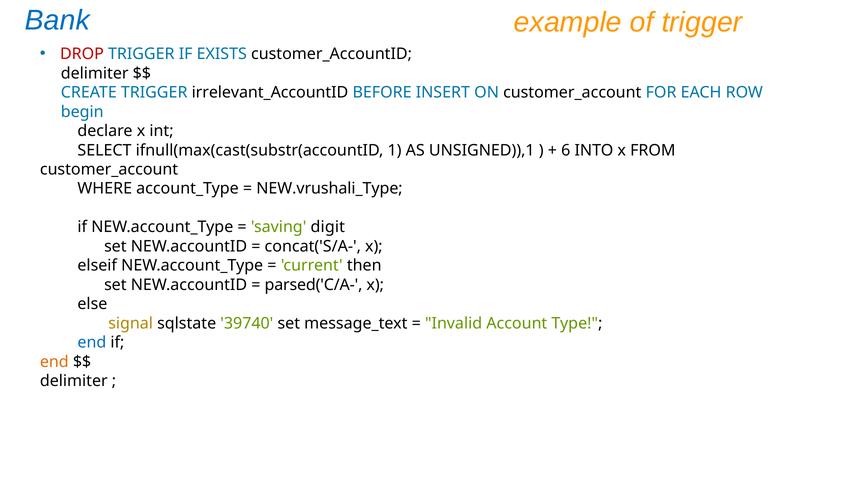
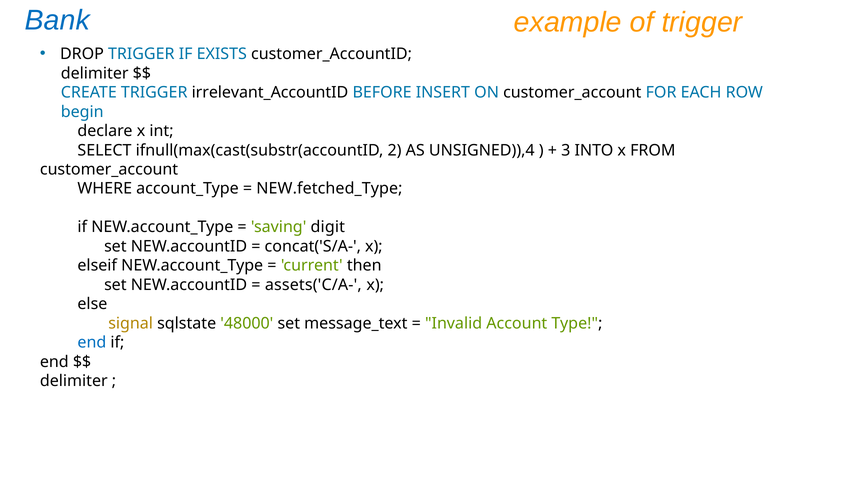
DROP colour: red -> black (82, 54)
1: 1 -> 2 (395, 150)
UNSIGNED)),1: UNSIGNED)),1 -> UNSIGNED)),4 (482, 150)
6: 6 -> 3 (566, 150)
NEW.vrushali_Type: NEW.vrushali_Type -> NEW.fetched_Type (329, 189)
parsed('C/A-: parsed('C/A- -> assets('C/A- (313, 285)
39740: 39740 -> 48000 (247, 324)
end colour: orange -> black (54, 362)
